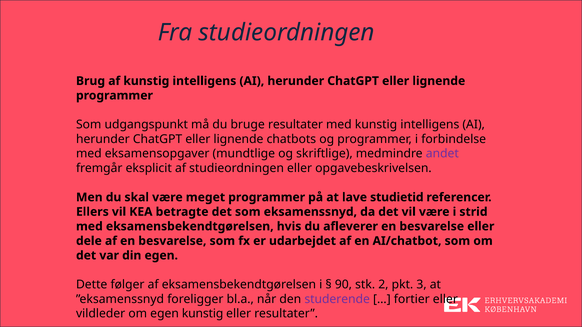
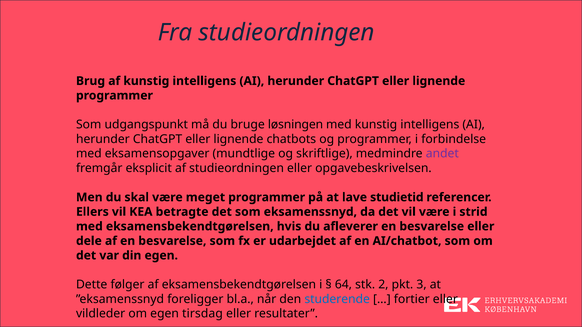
bruge resultater: resultater -> løsningen (296, 125)
90: 90 -> 64 (343, 285)
studerende colour: purple -> blue (337, 299)
egen kunstig: kunstig -> tirsdag (202, 314)
